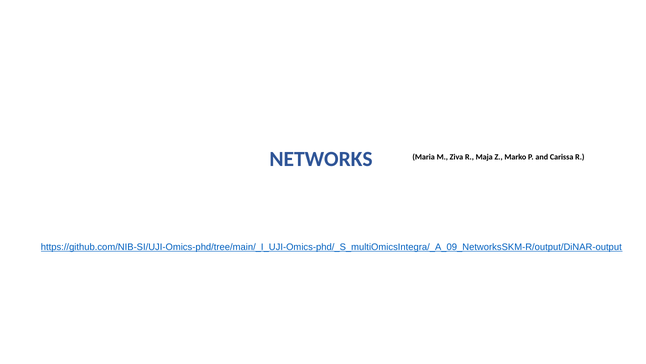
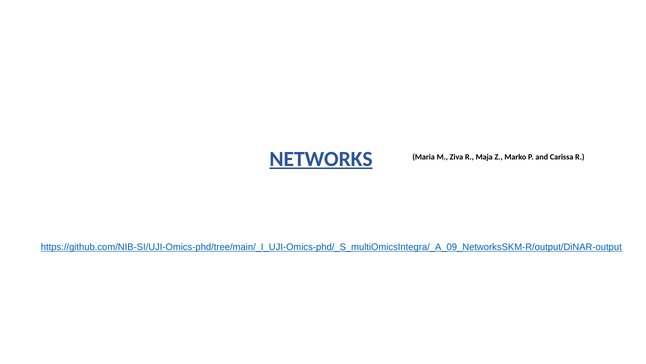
NETWORKS underline: none -> present (321, 159)
